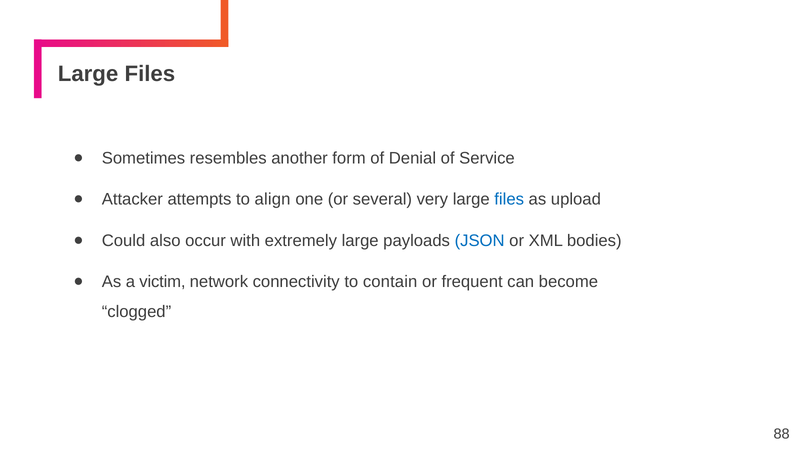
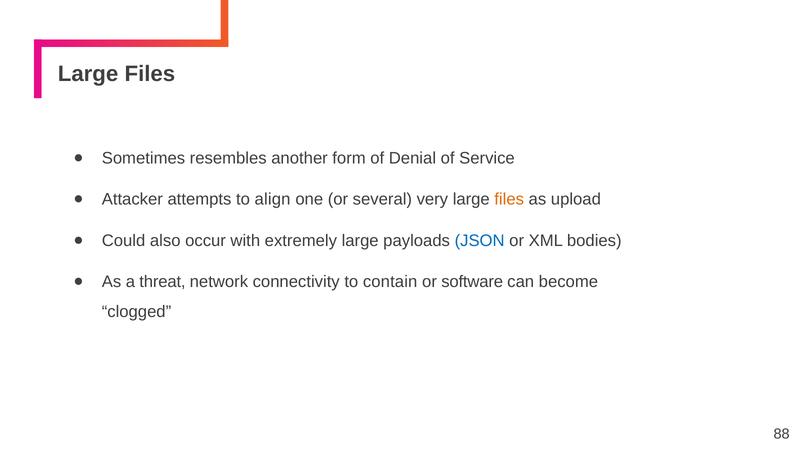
files colour: blue -> orange (509, 199)
victim: victim -> threat (162, 281)
frequent: frequent -> software (472, 281)
